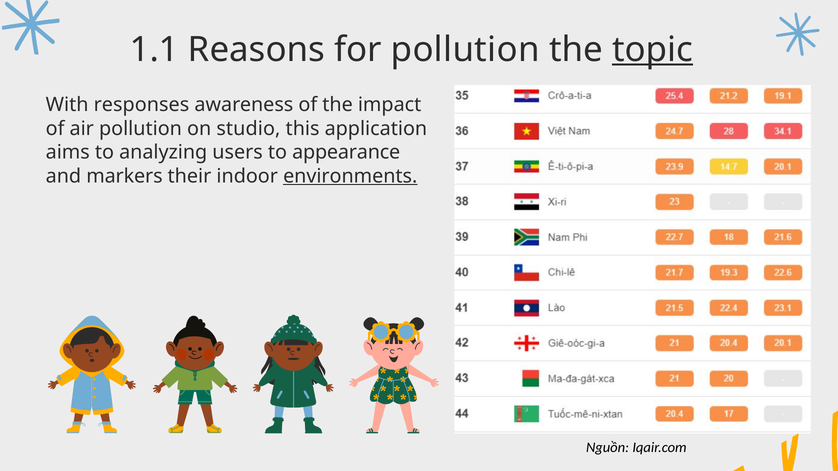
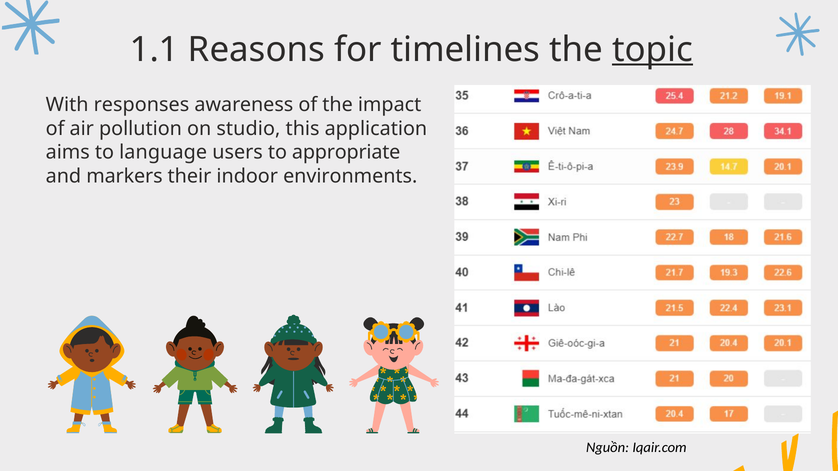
for pollution: pollution -> timelines (465, 50)
analyzing: analyzing -> language (163, 152)
appearance: appearance -> appropriate (346, 152)
environments underline: present -> none (350, 176)
